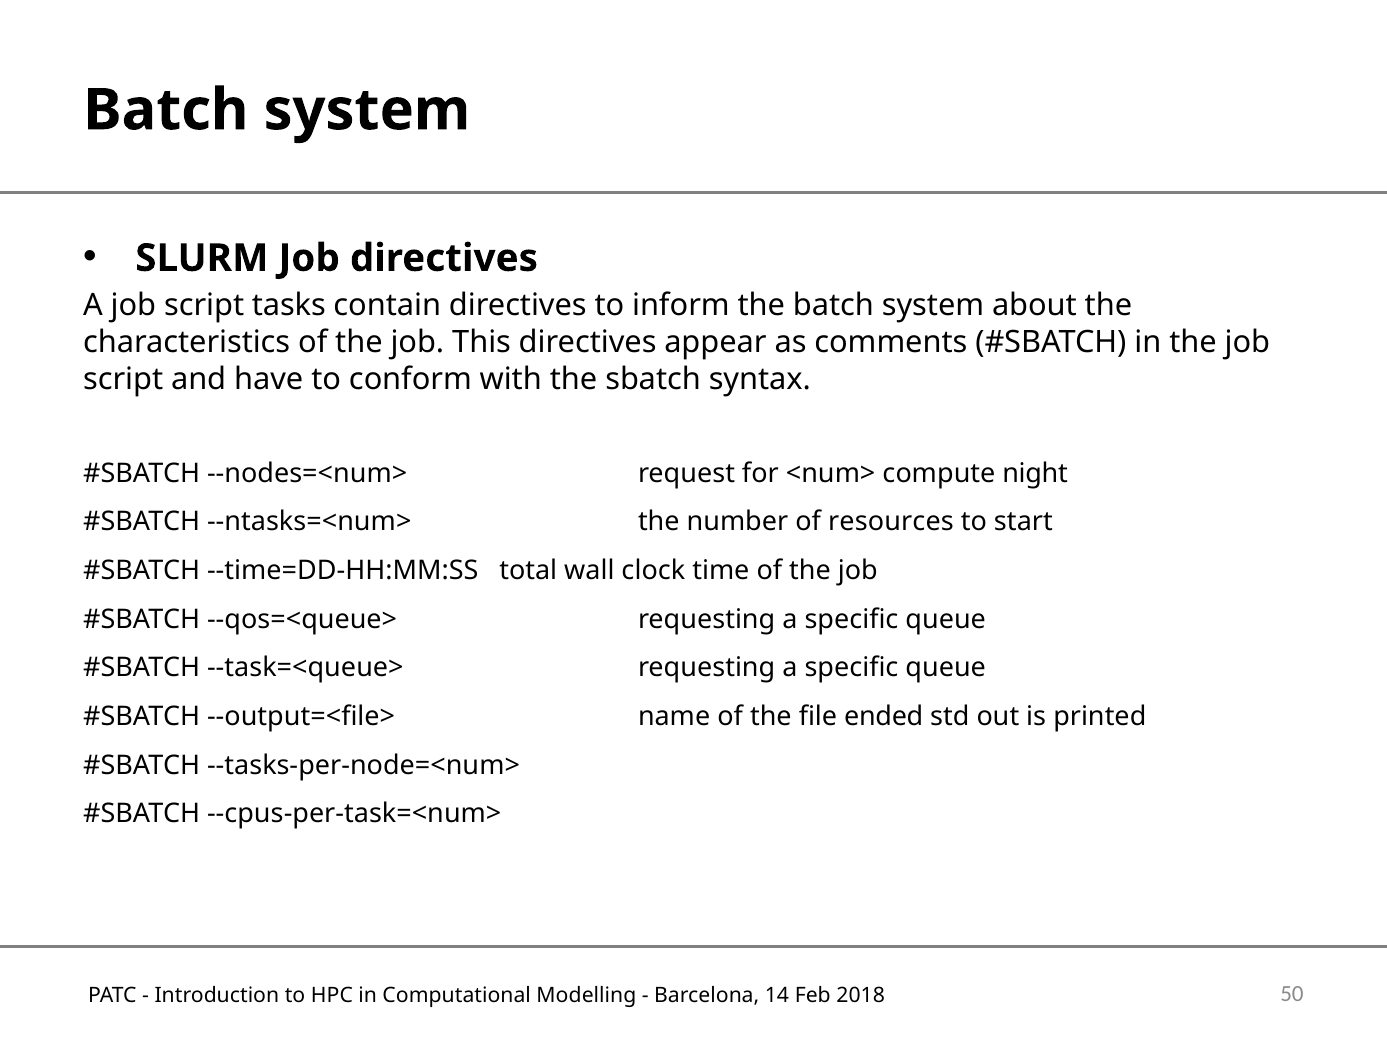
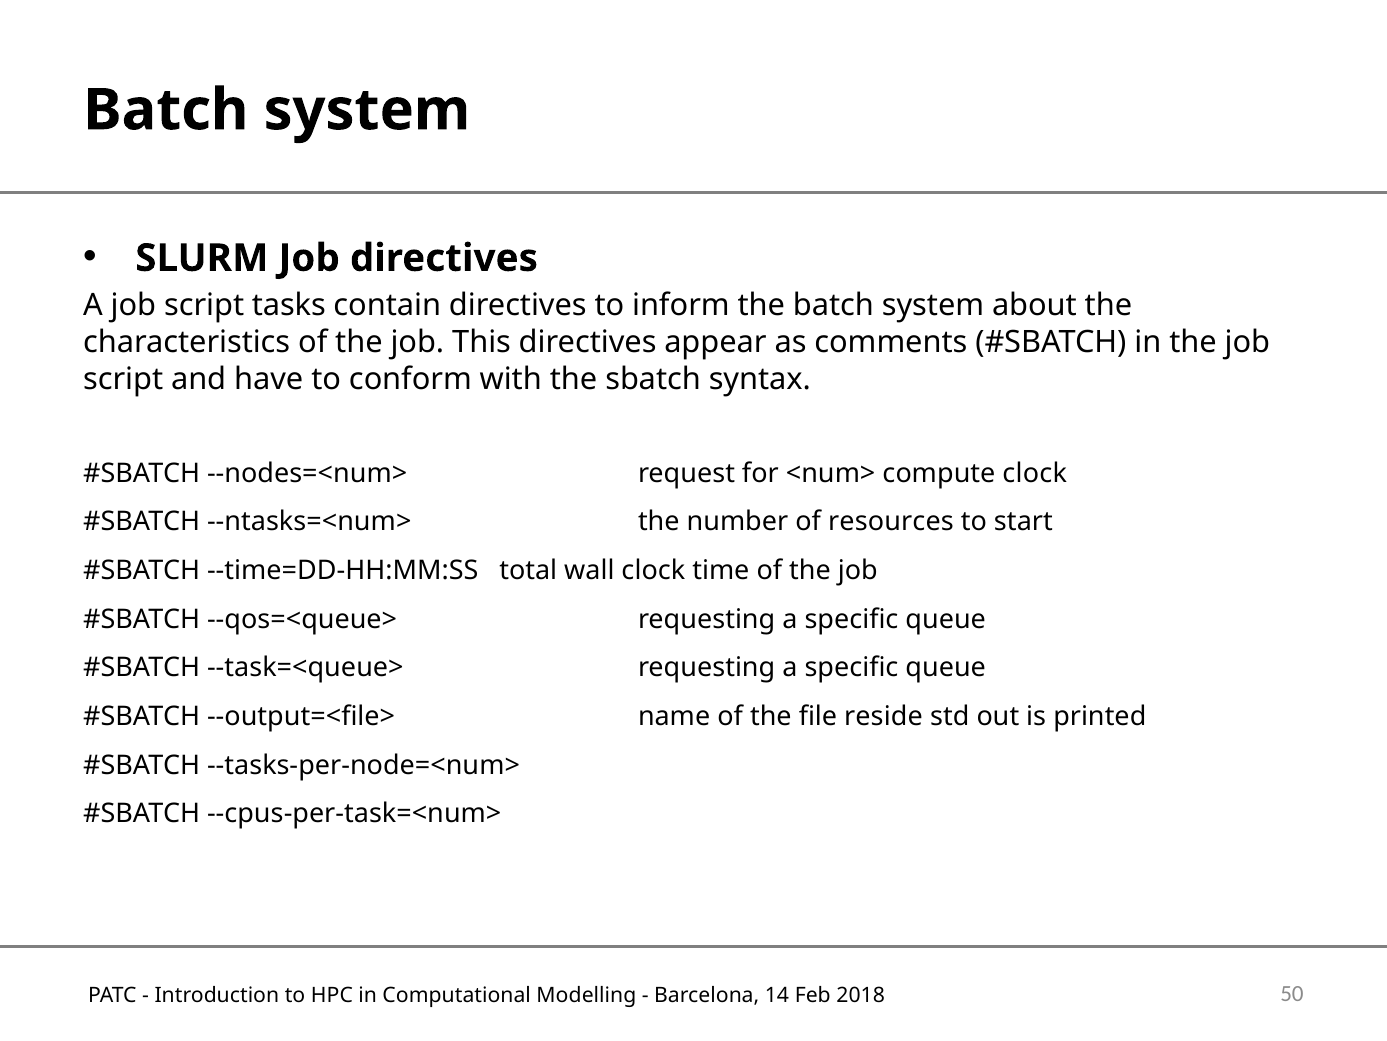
compute night: night -> clock (1035, 473)
ended: ended -> reside (883, 716)
